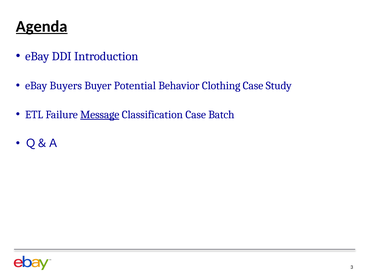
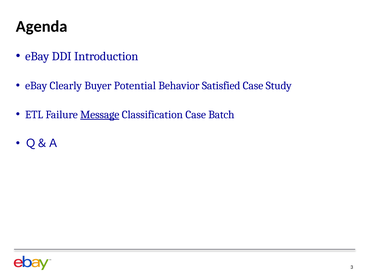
Agenda underline: present -> none (42, 26)
Buyers: Buyers -> Clearly (66, 86)
Clothing: Clothing -> Satisfied (221, 86)
